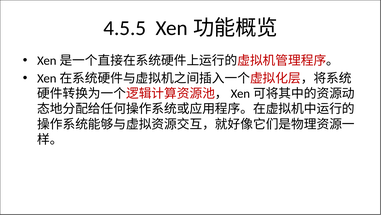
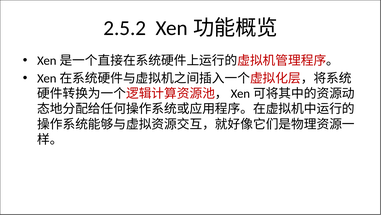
4.5.5: 4.5.5 -> 2.5.2 (125, 28)
